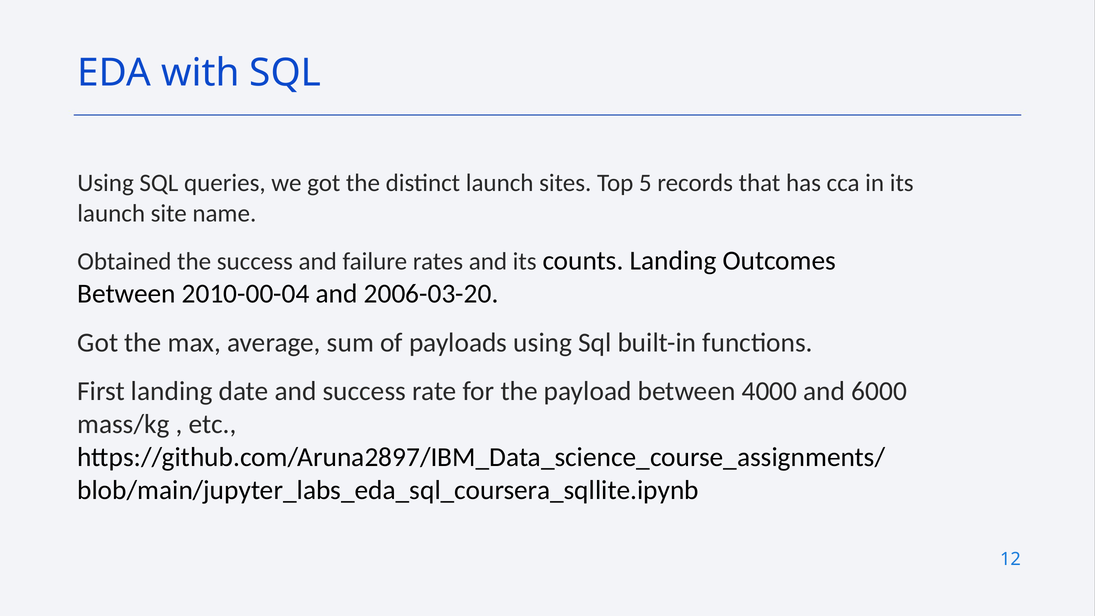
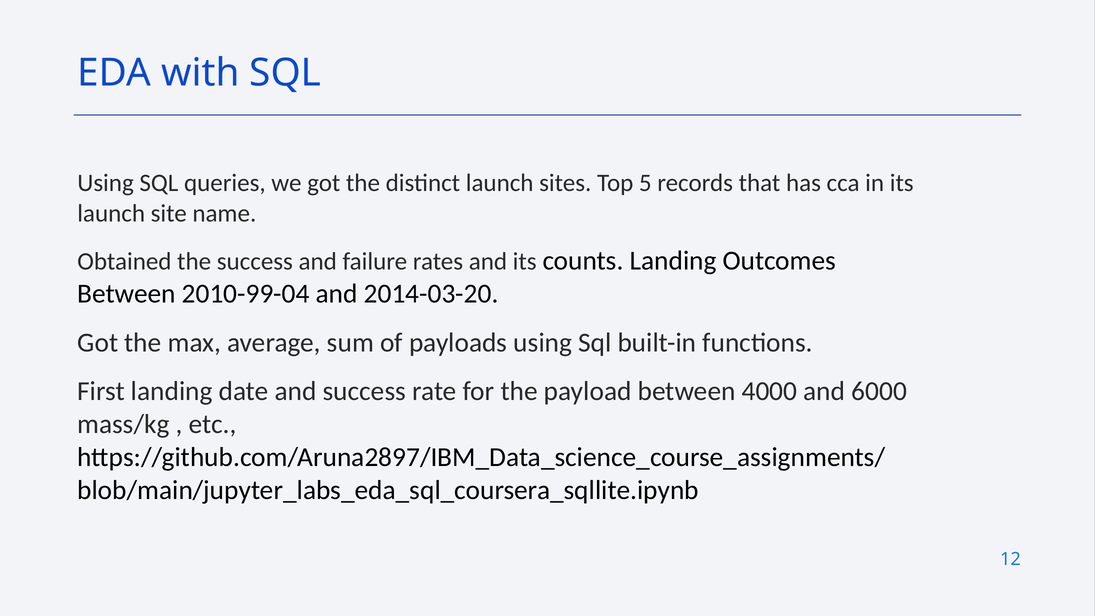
2010-00-04: 2010-00-04 -> 2010-99-04 (246, 294)
2006-03-20: 2006-03-20 -> 2014-03-20 (431, 294)
